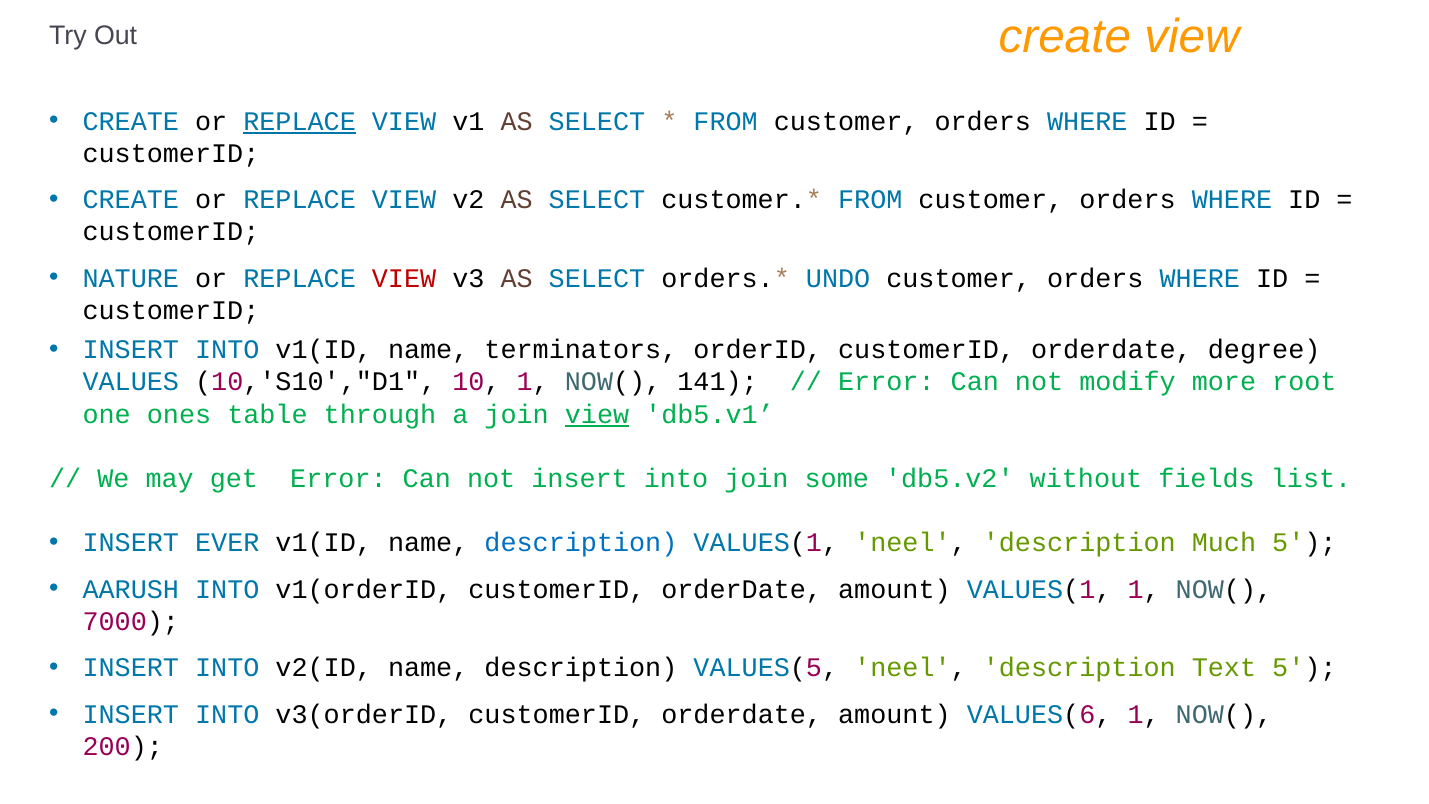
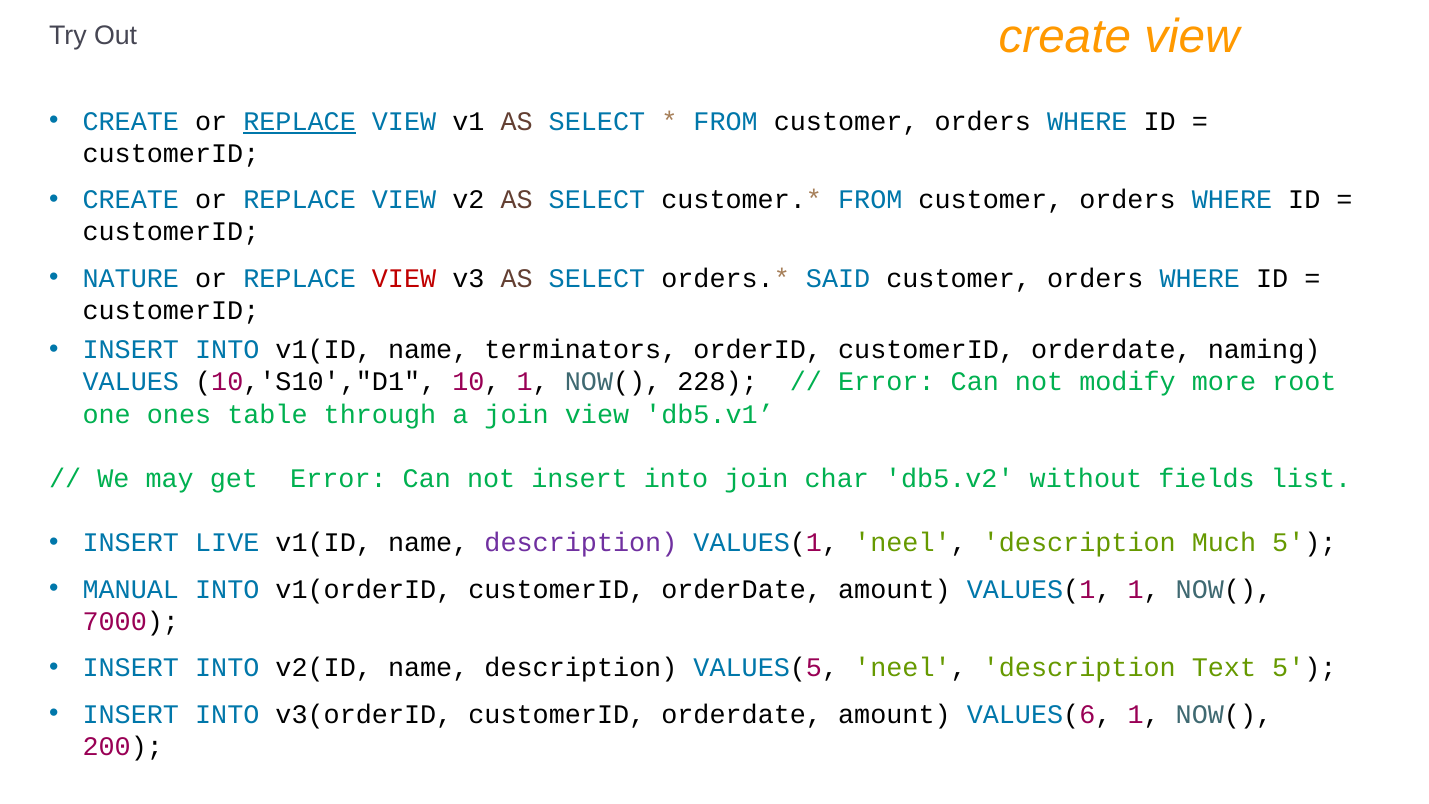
UNDO: UNDO -> SAID (838, 278)
degree: degree -> naming (1264, 350)
141: 141 -> 228 (718, 382)
view underline: present -> none (597, 414)
some: some -> char (837, 478)
EVER: EVER -> LIVE (227, 543)
description colour: blue -> purple (581, 543)
AARUSH: AARUSH -> MANUAL (131, 589)
